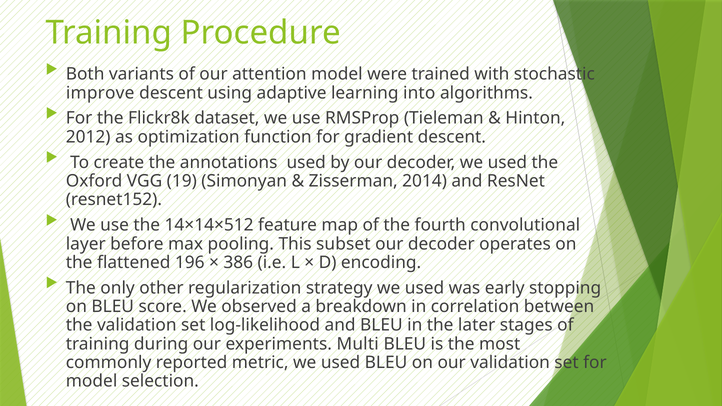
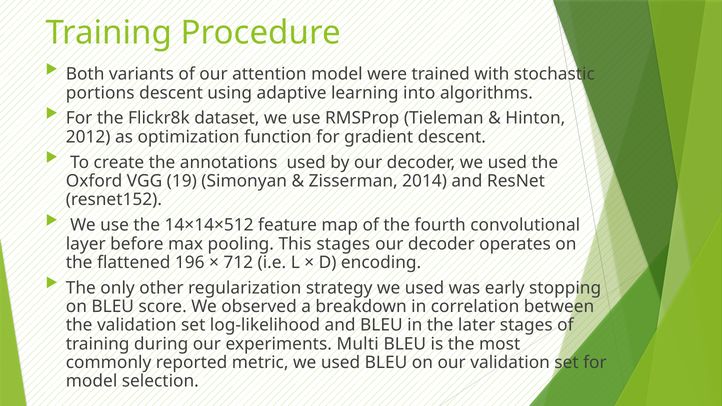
improve: improve -> portions (100, 93)
This subset: subset -> stages (343, 244)
386: 386 -> 712 (238, 263)
